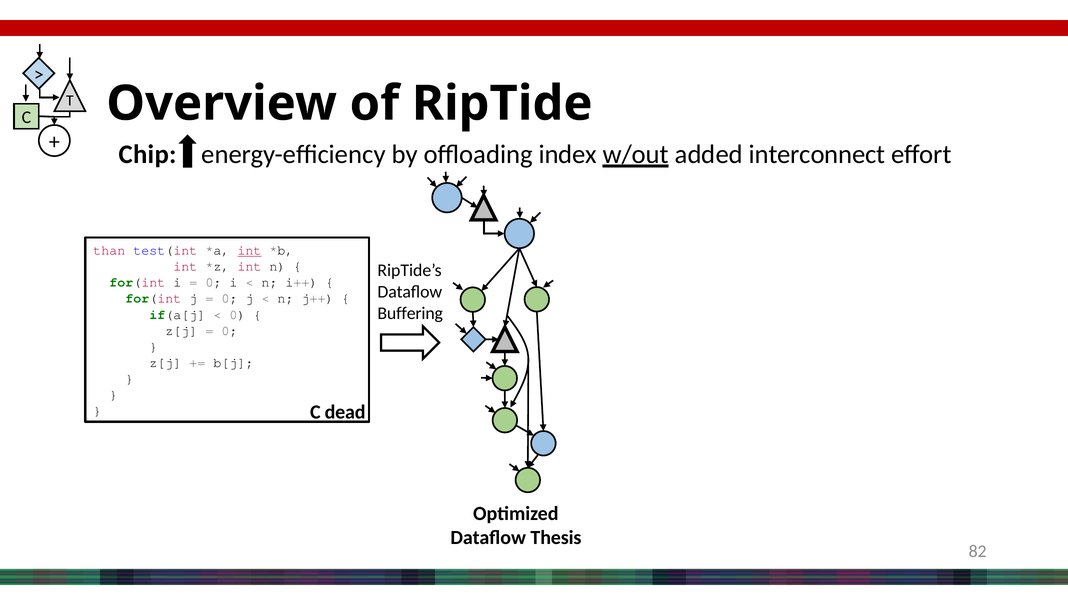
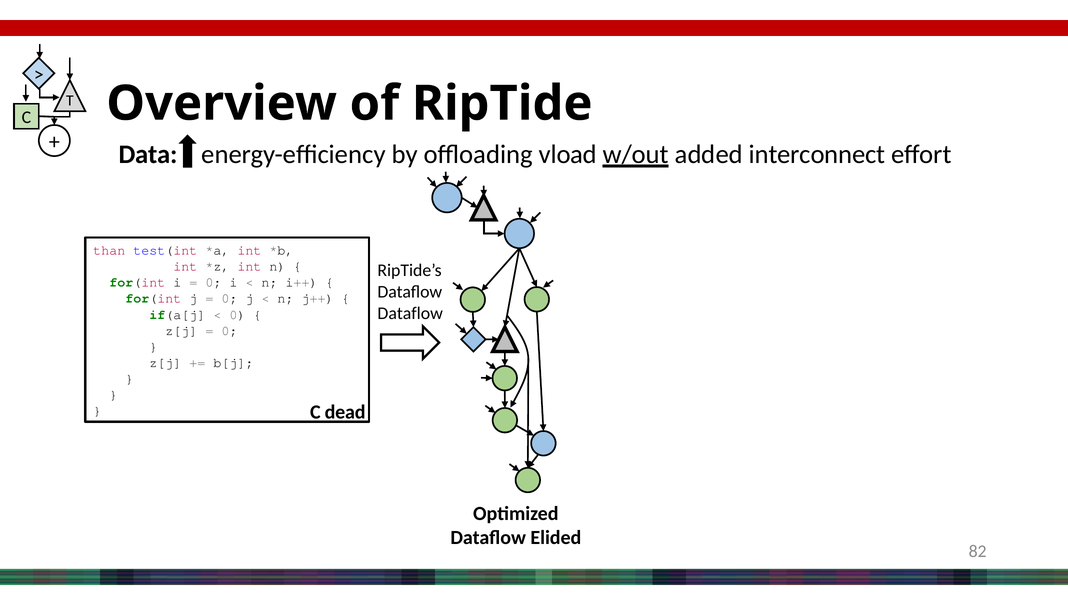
Chip: Chip -> Data (148, 154)
index: index -> vload (568, 154)
int underline: present -> none (249, 250)
Buffering: Buffering -> Dataflow (410, 313)
Thesis: Thesis -> Elided (556, 537)
